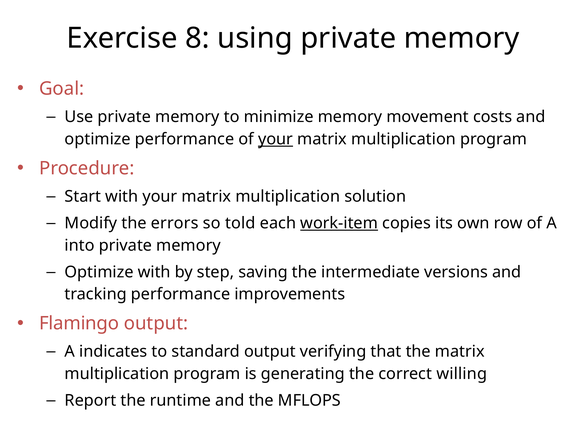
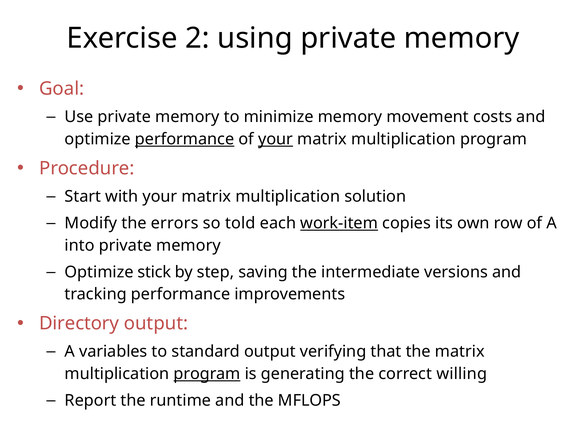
8: 8 -> 2 (197, 38)
performance underline: none -> present (185, 139)
Optimize with: with -> stick (154, 272)
Flamingo: Flamingo -> Directory (79, 323)
indicates: indicates -> variables (113, 352)
program underline: none -> present (207, 374)
